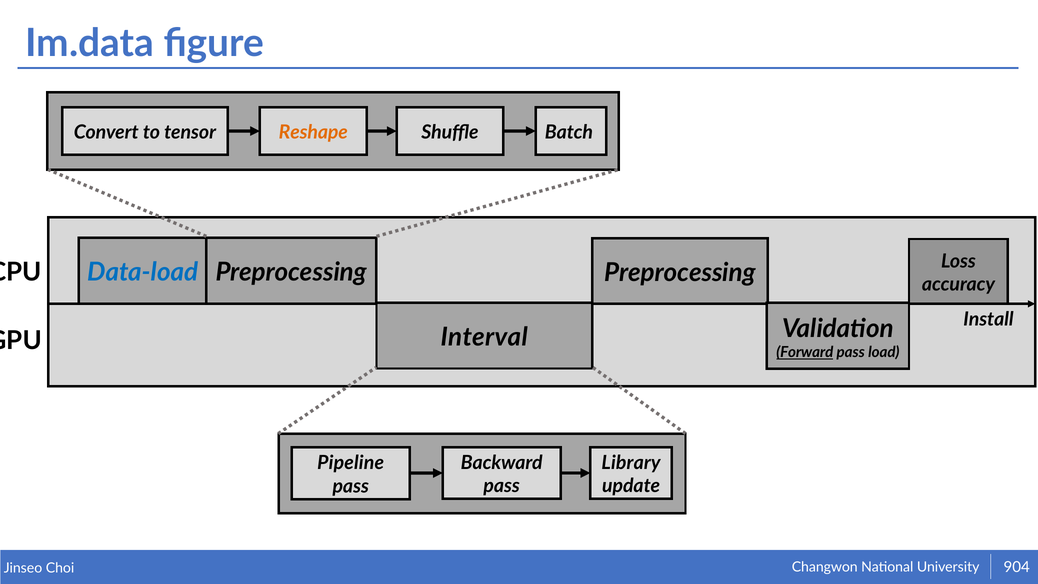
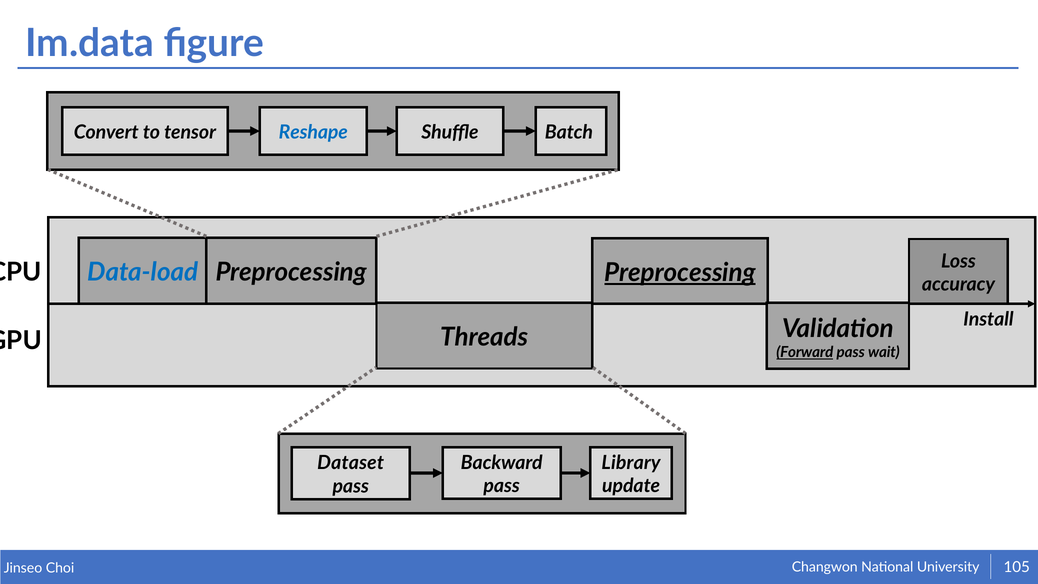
Reshape colour: orange -> blue (313, 132)
Preprocessing underline: none -> present (680, 273)
Interval: Interval -> Threads (484, 337)
load: load -> wait (884, 352)
Pipeline: Pipeline -> Dataset (351, 463)
904: 904 -> 105 (1017, 567)
